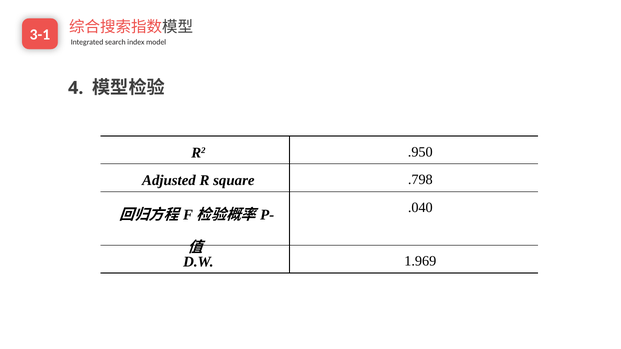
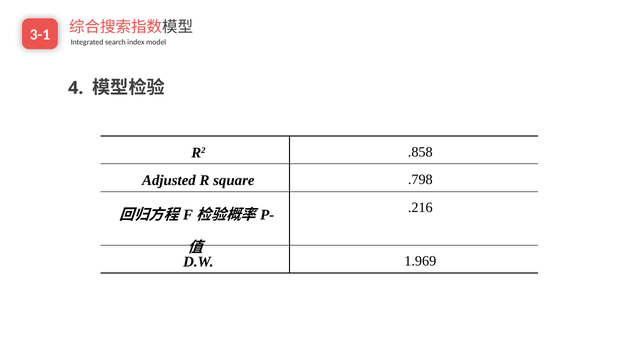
.950: .950 -> .858 (420, 152)
.040: .040 -> .216 (420, 208)
